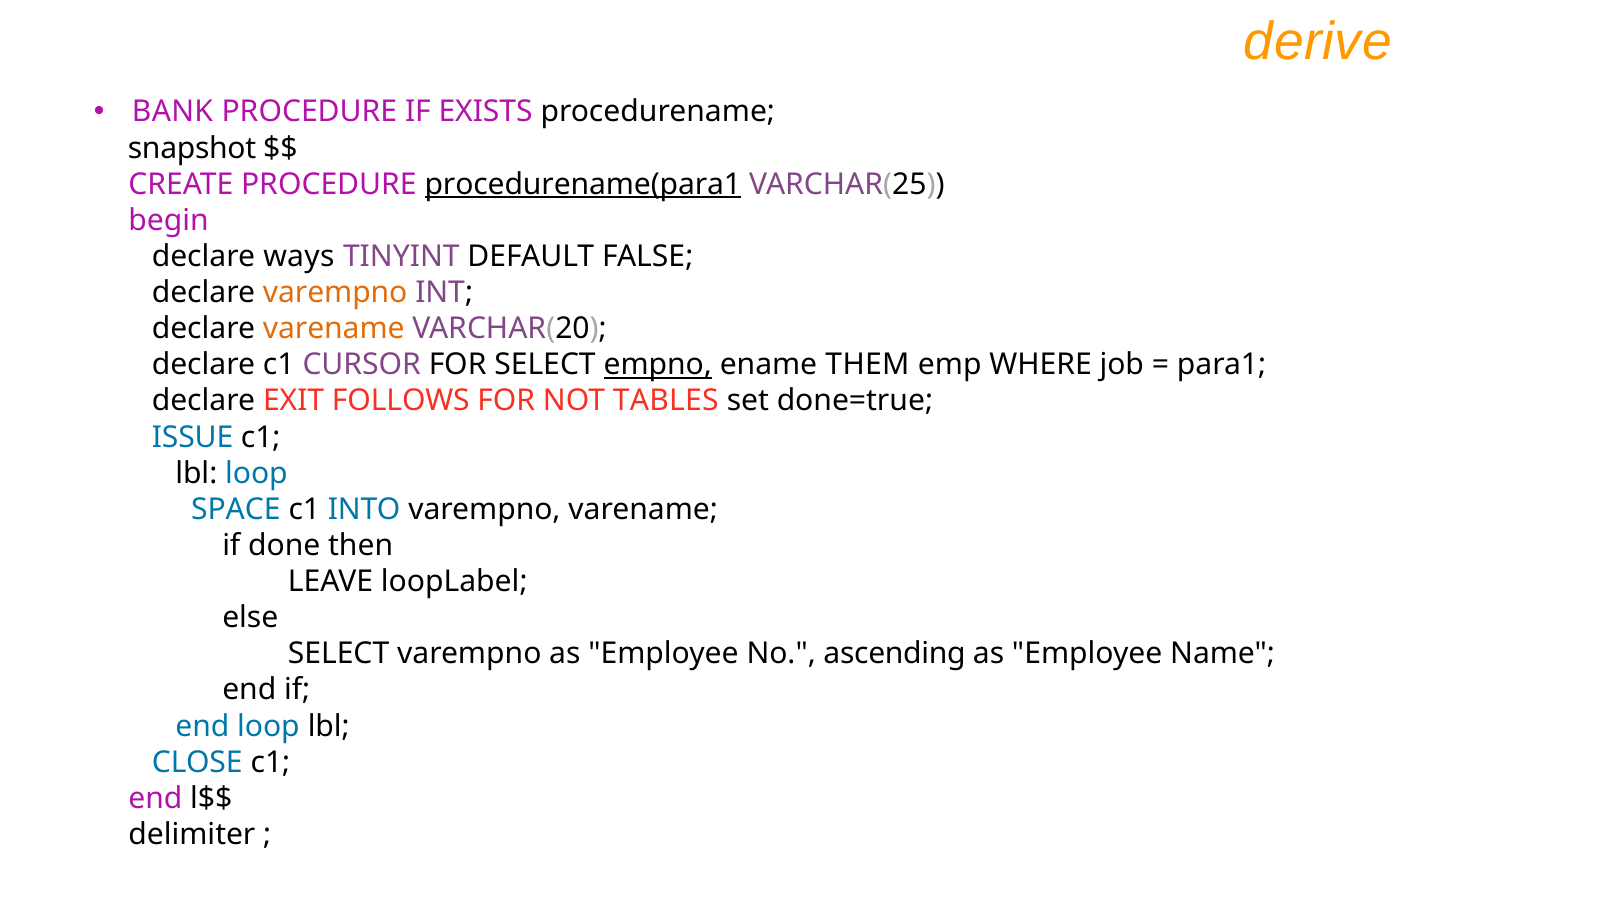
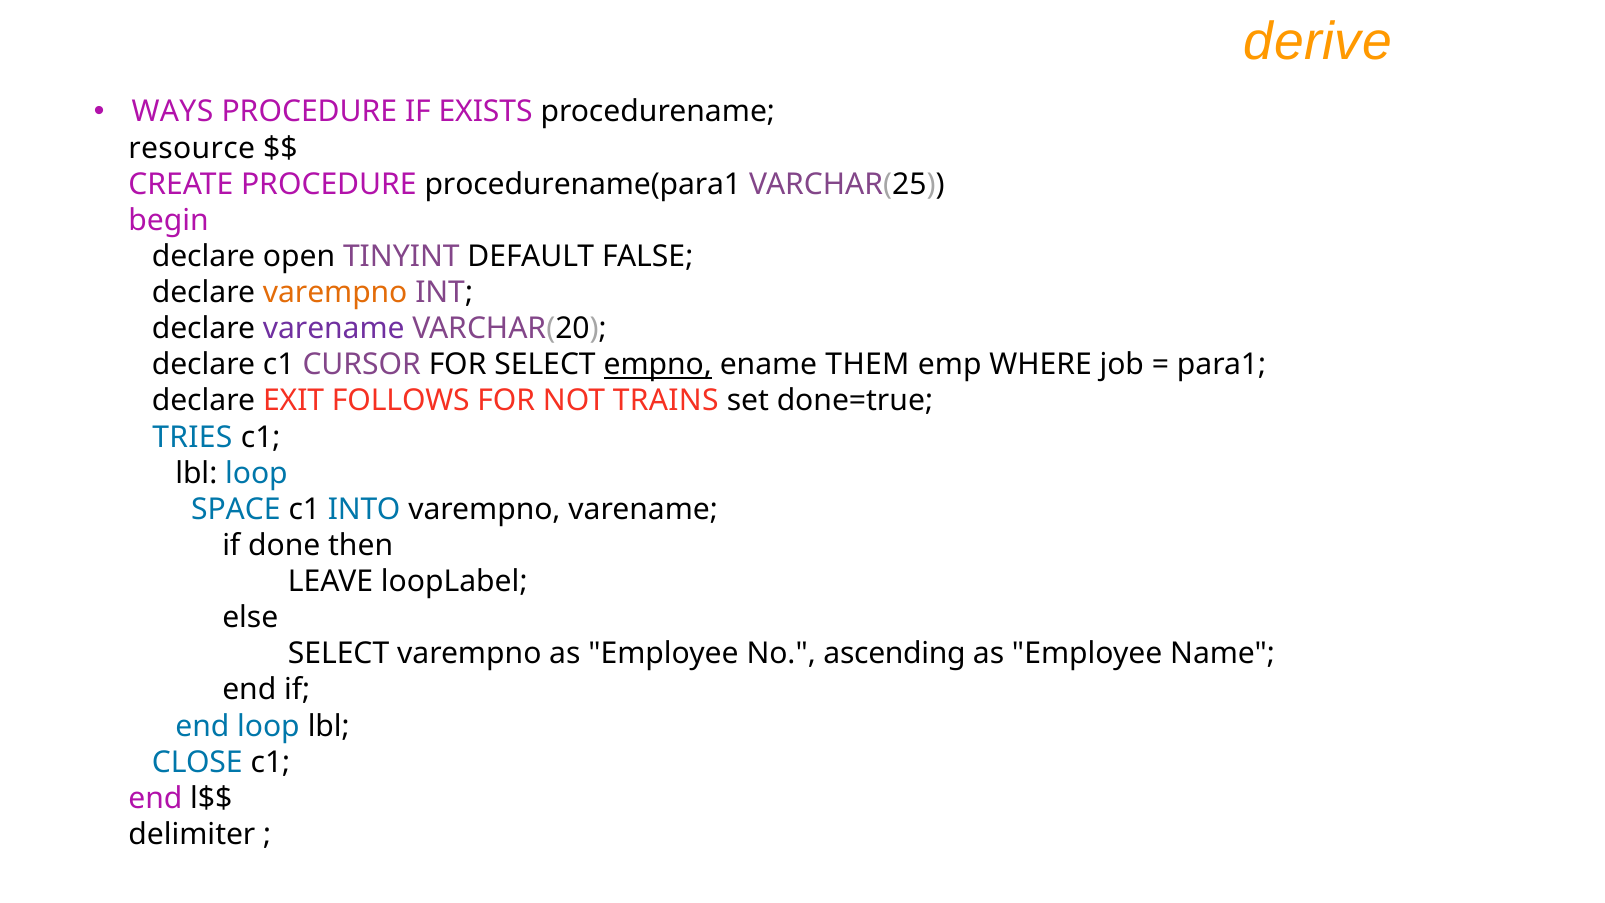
BANK: BANK -> WAYS (173, 112)
snapshot: snapshot -> resource (192, 148)
procedurename(para1 underline: present -> none (583, 184)
ways: ways -> open (299, 256)
varename colour: orange -> purple (334, 329)
TABLES: TABLES -> TRAINS (666, 401)
ISSUE: ISSUE -> TRIES (192, 437)
